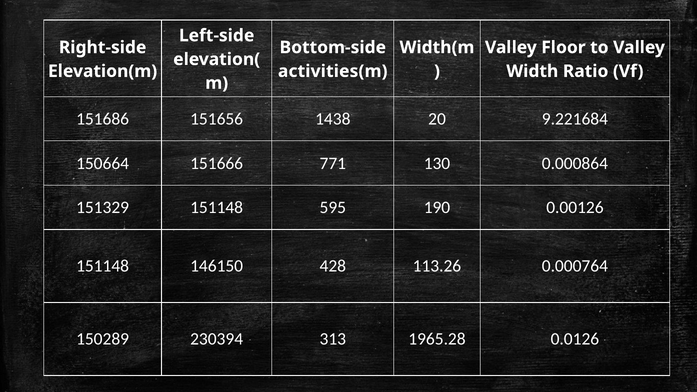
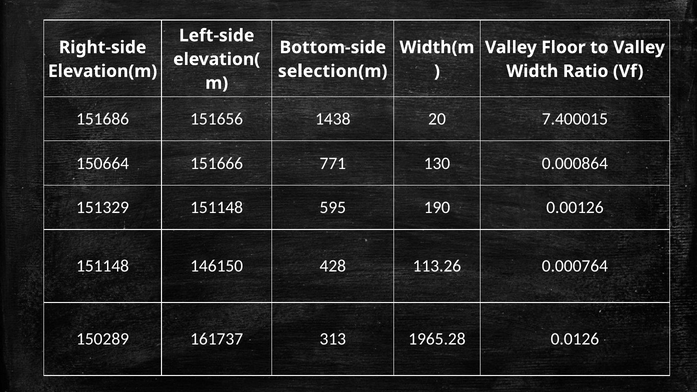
activities(m: activities(m -> selection(m (333, 71)
9.221684: 9.221684 -> 7.400015 (575, 119)
230394: 230394 -> 161737 (217, 339)
